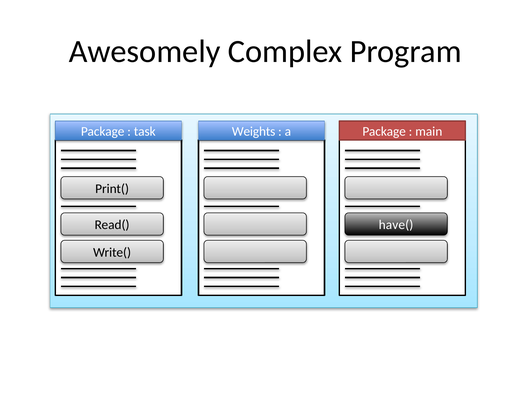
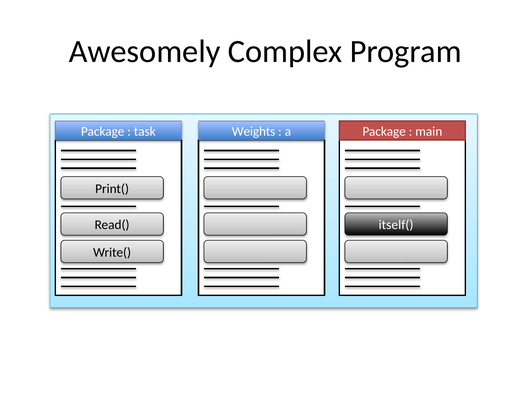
have(: have( -> itself( (396, 225)
